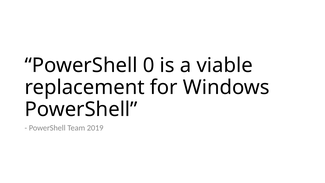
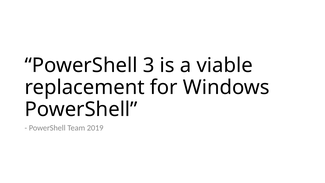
0: 0 -> 3 (149, 65)
